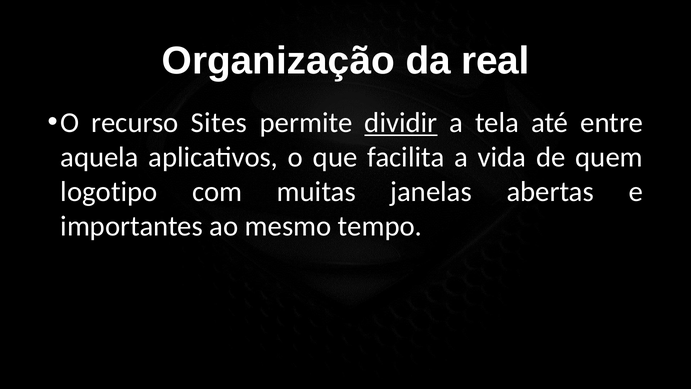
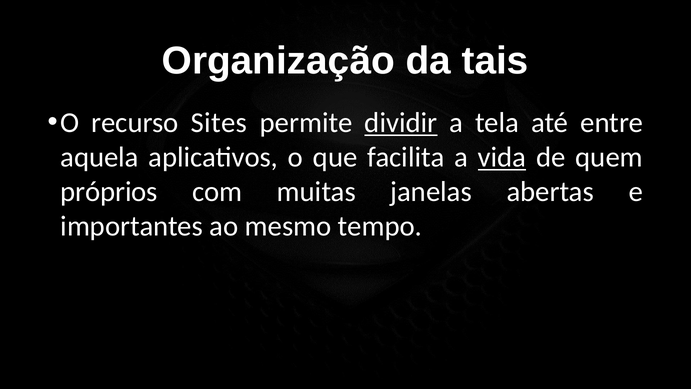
real: real -> tais (495, 61)
vida underline: none -> present (502, 157)
logotipo: logotipo -> próprios (109, 192)
